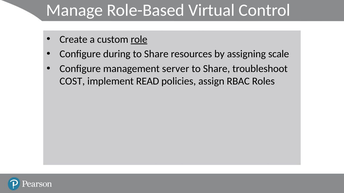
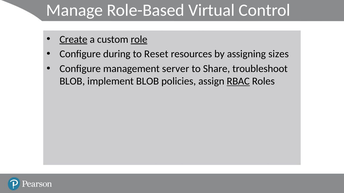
Create underline: none -> present (73, 39)
Share: Share -> Reset (156, 54)
scale: scale -> sizes (279, 54)
COST: COST -> BLOB (72, 81)
implement READ: READ -> BLOB (148, 81)
RBAC underline: none -> present (238, 81)
